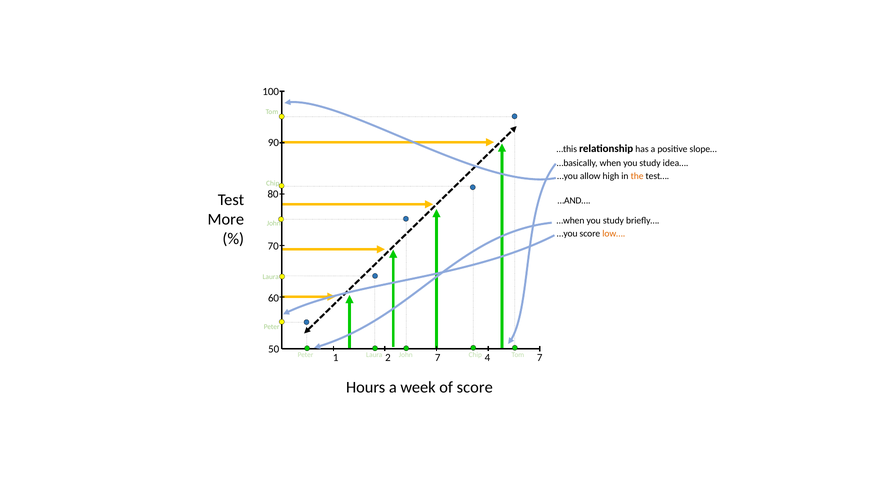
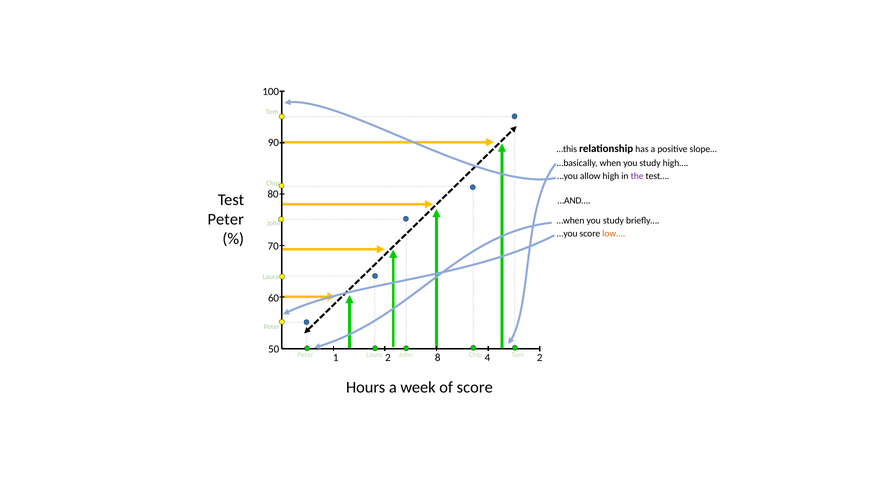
idea…: idea… -> high… (676, 163)
the colour: orange -> purple (637, 176)
More: More -> Peter (226, 219)
2 7: 7 -> 8 (438, 357)
4 7: 7 -> 2 (540, 357)
